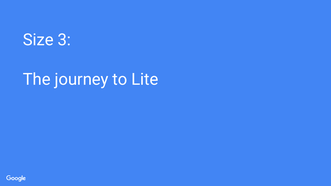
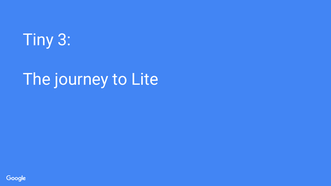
Size: Size -> Tiny (38, 40)
